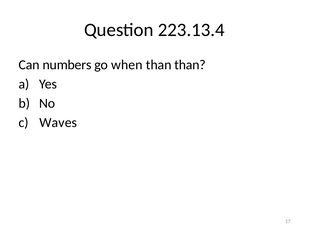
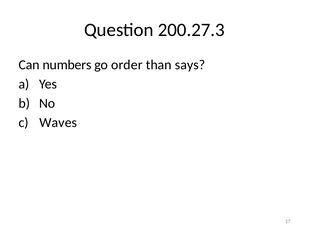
223.13.4: 223.13.4 -> 200.27.3 (191, 30)
when: when -> order (127, 65)
than than: than -> says (190, 65)
